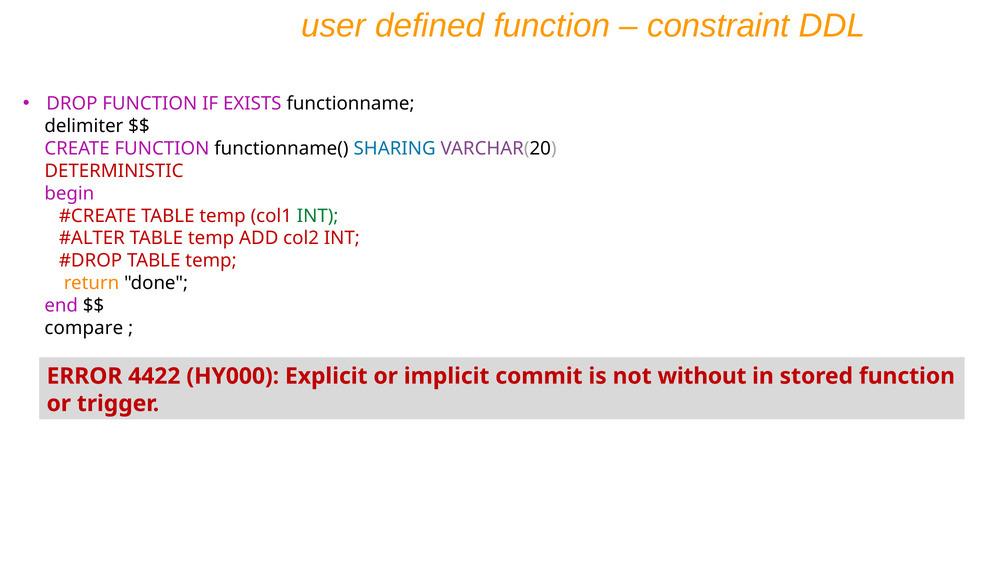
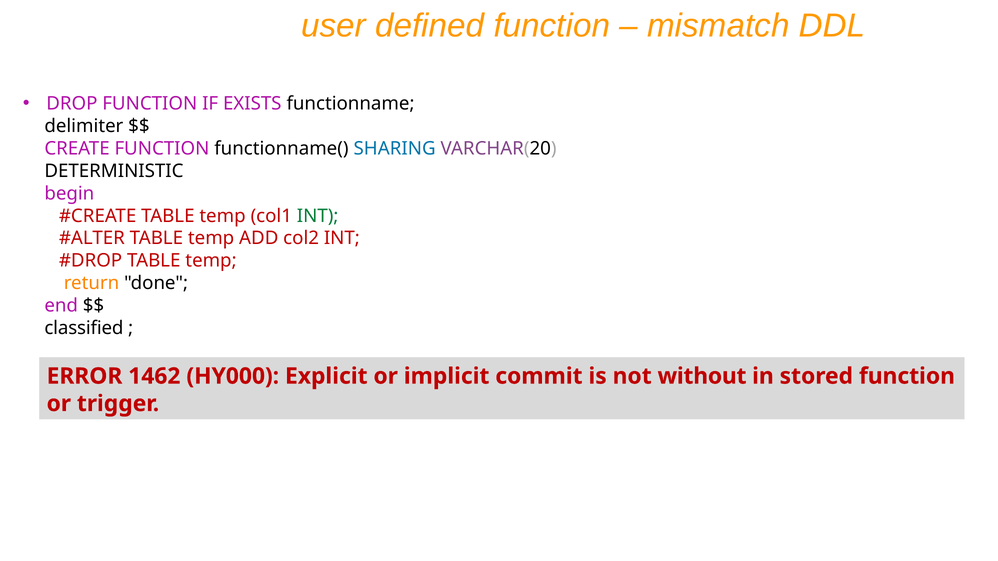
constraint: constraint -> mismatch (718, 26)
DETERMINISTIC colour: red -> black (114, 171)
compare: compare -> classified (84, 328)
4422: 4422 -> 1462 (154, 376)
